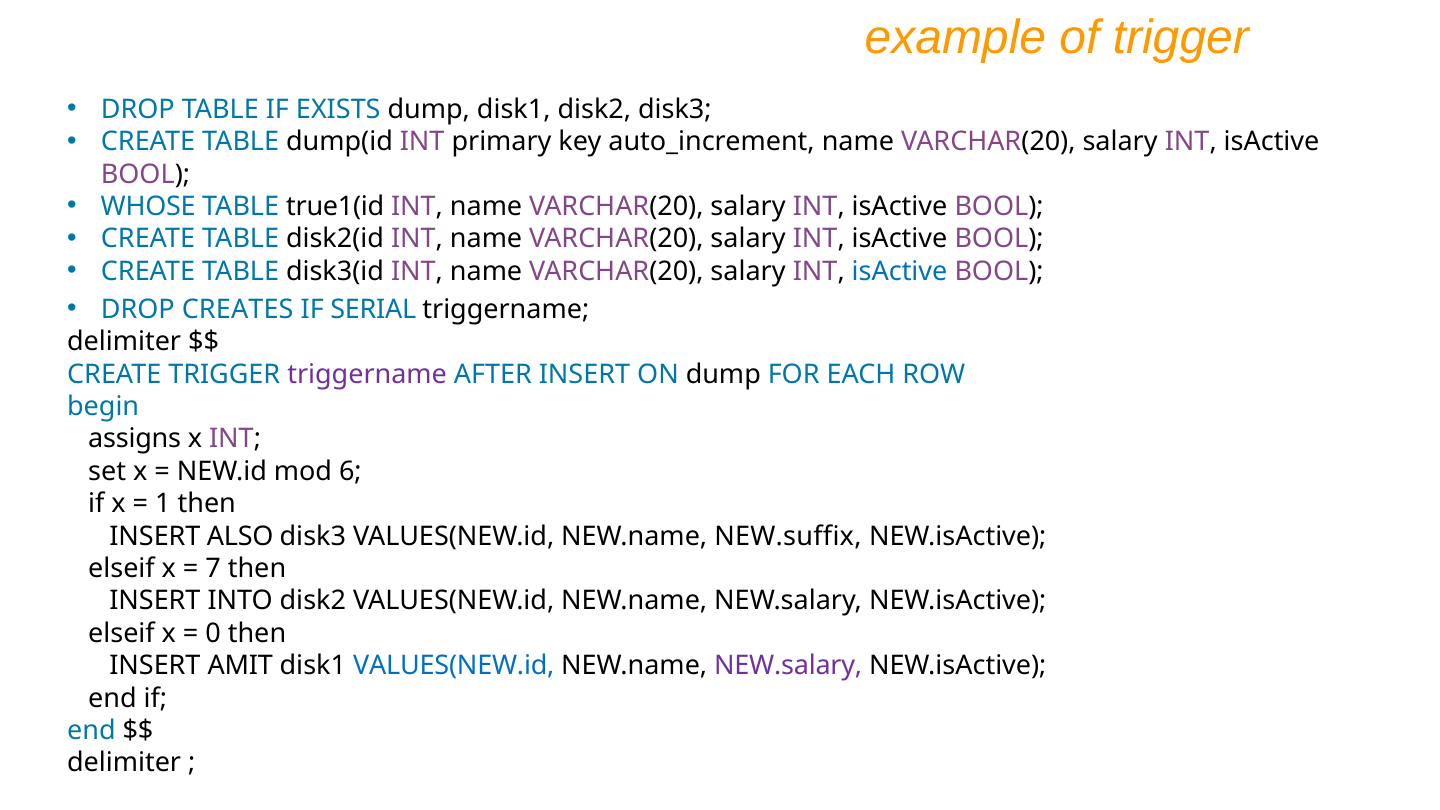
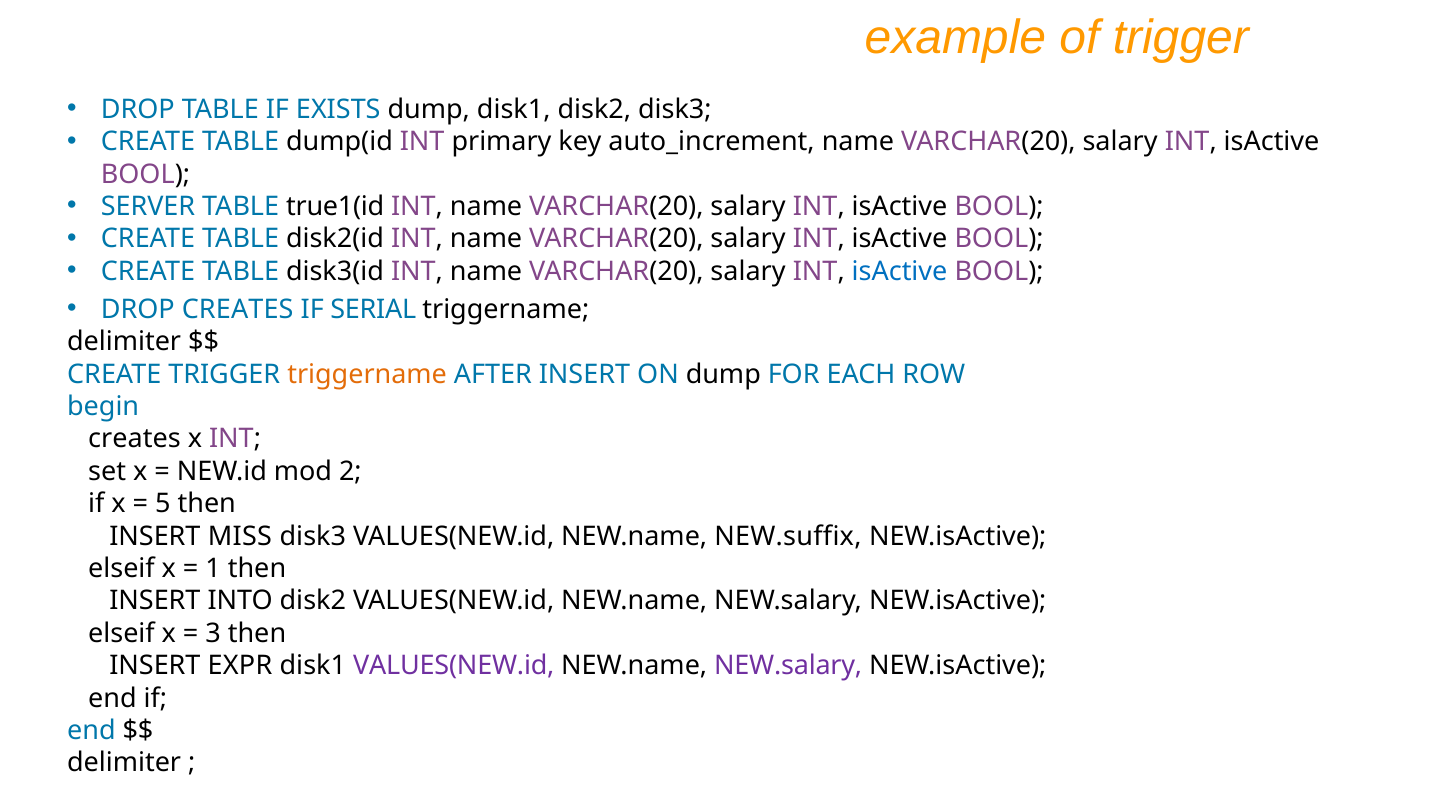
WHOSE: WHOSE -> SERVER (148, 206)
triggername colour: purple -> orange (367, 374)
assigns: assigns -> creates (135, 439)
6: 6 -> 2 (350, 471)
1: 1 -> 5 (163, 504)
ALSO: ALSO -> MISS (240, 536)
7: 7 -> 1 (213, 569)
0: 0 -> 3 (213, 633)
AMIT: AMIT -> EXPR (240, 666)
VALUES(NEW.id colour: blue -> purple (454, 666)
